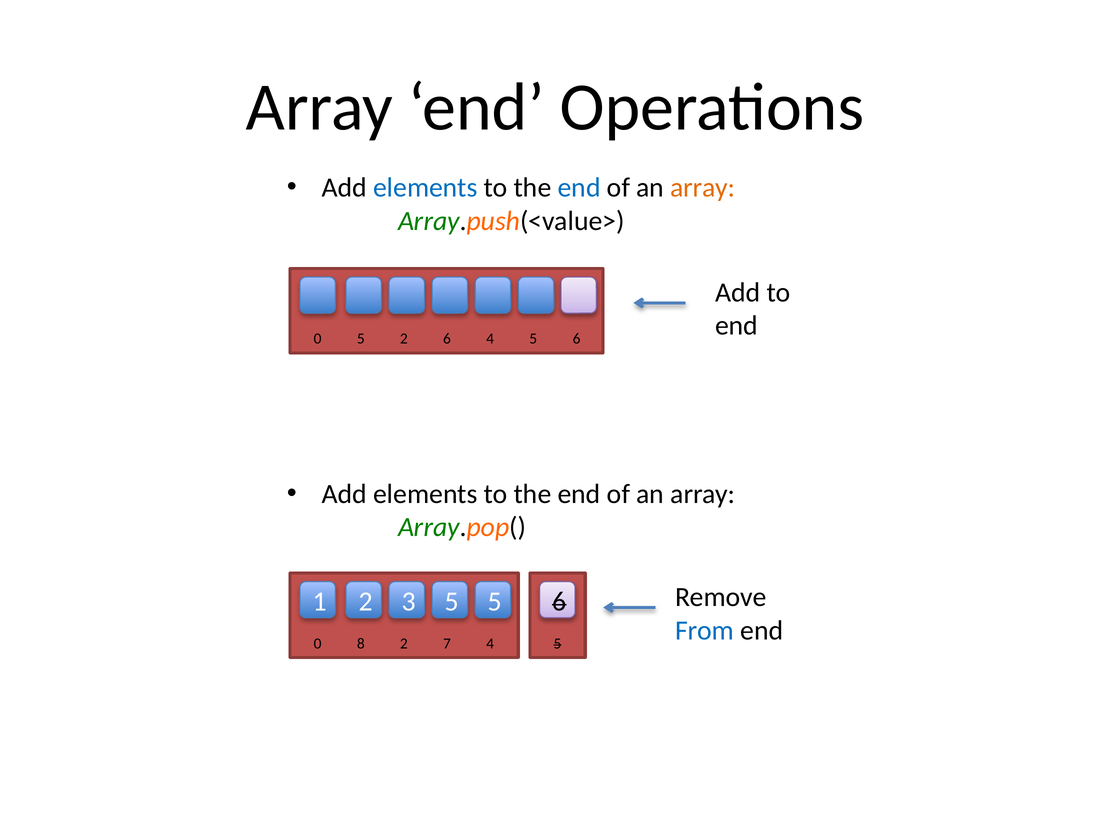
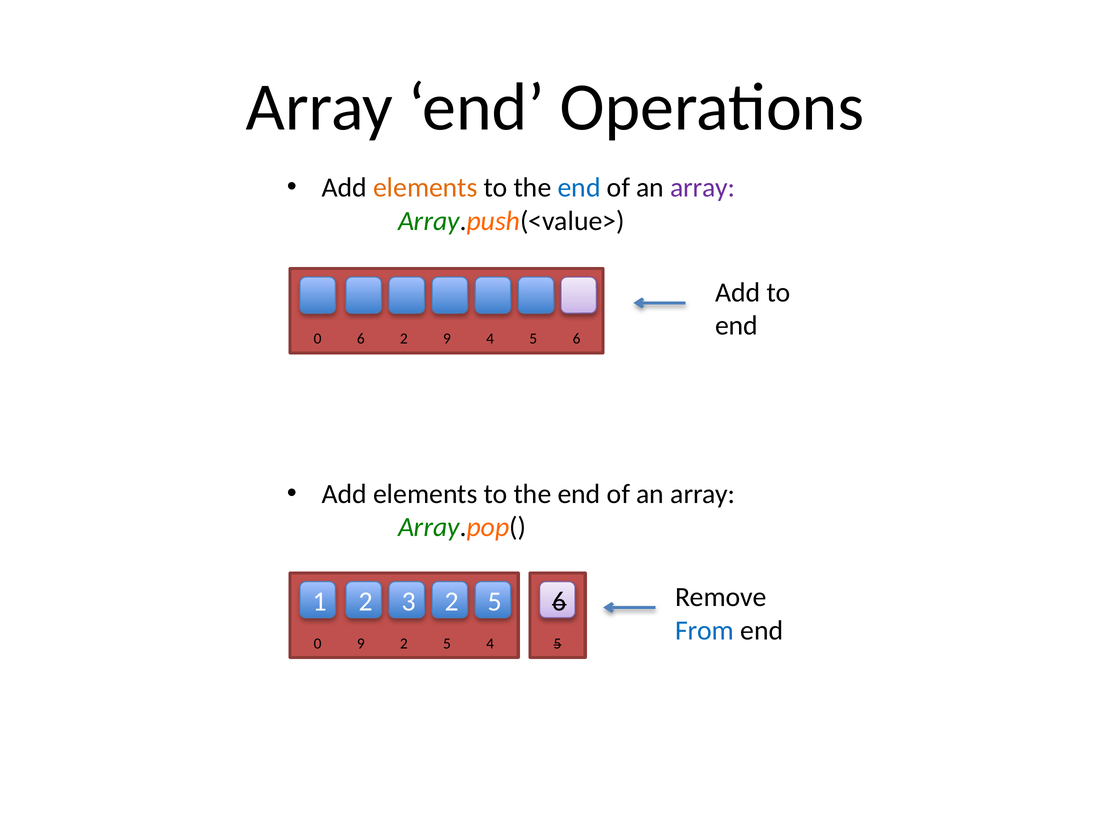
elements colour: blue -> orange (425, 188)
array colour: orange -> purple (703, 188)
0 5: 5 -> 6 (361, 339)
2 6: 6 -> 9 (447, 339)
3 5: 5 -> 2 (452, 602)
0 8: 8 -> 9 (361, 644)
7: 7 -> 5 (447, 644)
